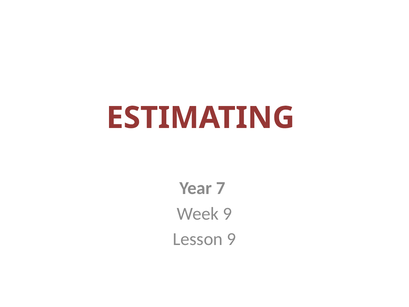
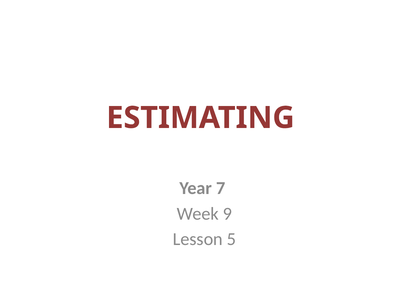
Lesson 9: 9 -> 5 (232, 239)
